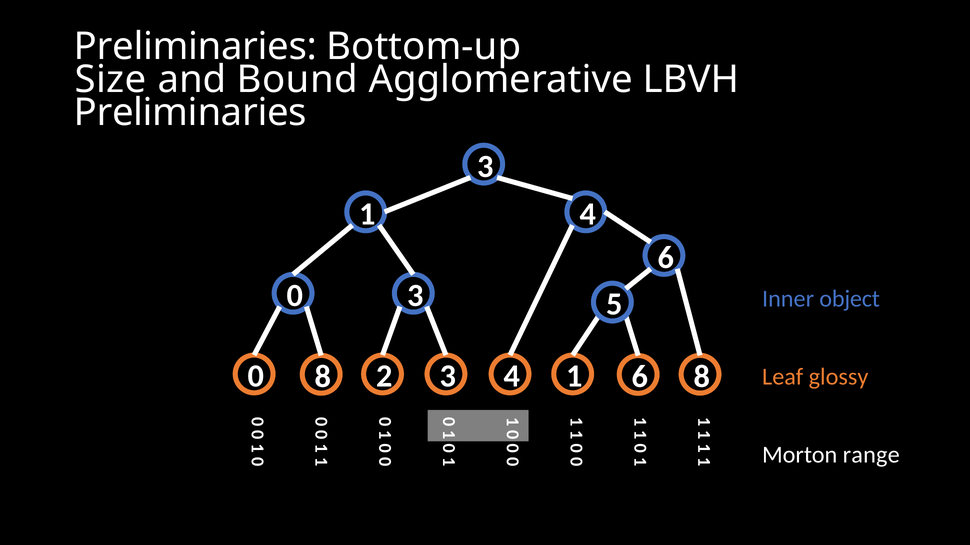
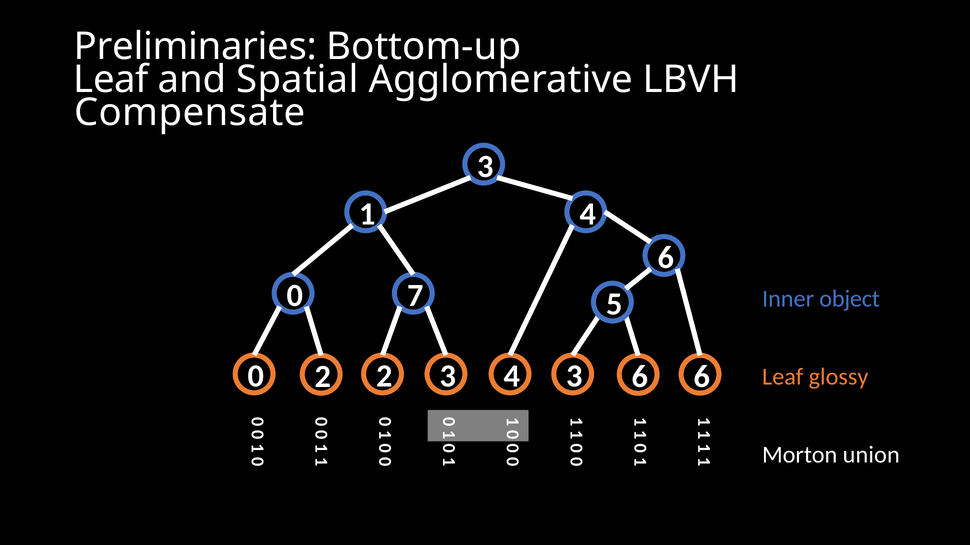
Size: Size -> Leaf (111, 80)
Bound: Bound -> Spatial (298, 80)
Preliminaries: Preliminaries -> Compensate (190, 113)
0 3: 3 -> 7 (415, 296)
0 8: 8 -> 2 (323, 377)
4 1: 1 -> 3 (575, 377)
8: 8 -> 6 (702, 377)
range: range -> union (871, 455)
